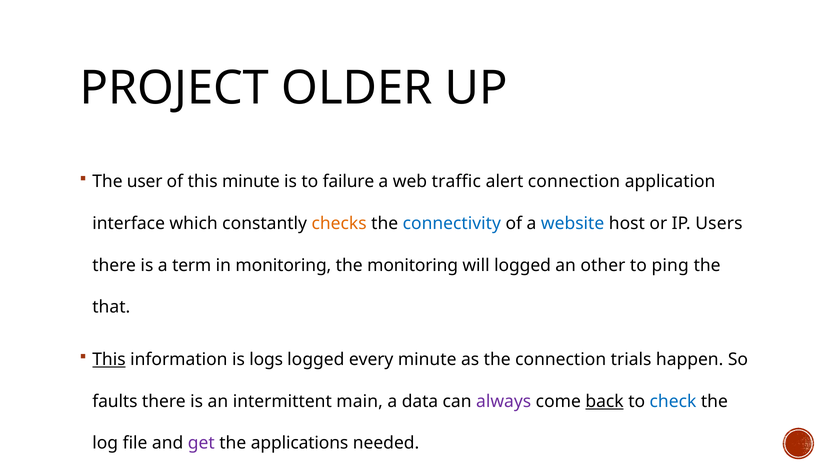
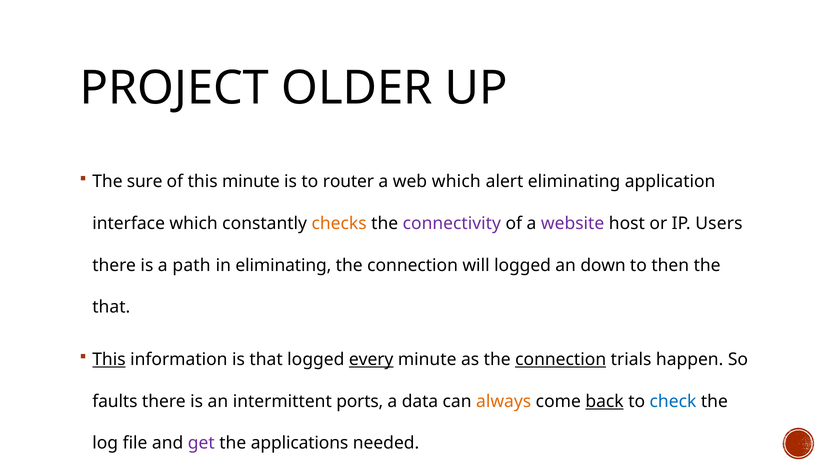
user: user -> sure (145, 181)
failure: failure -> router (348, 181)
web traffic: traffic -> which (456, 181)
alert connection: connection -> eliminating (574, 181)
connectivity colour: blue -> purple (452, 223)
website colour: blue -> purple (573, 223)
term: term -> path (192, 265)
in monitoring: monitoring -> eliminating (283, 265)
monitoring: monitoring -> connection (413, 265)
other: other -> down (603, 265)
ping: ping -> then (670, 265)
is logs: logs -> that (266, 359)
every underline: none -> present (371, 359)
connection underline: none -> present (561, 359)
main: main -> ports (360, 401)
always colour: purple -> orange (504, 401)
